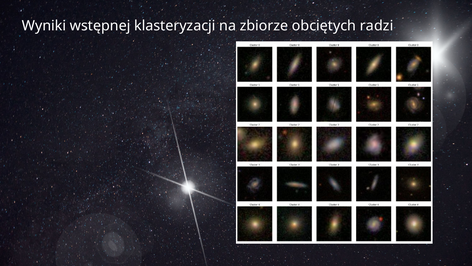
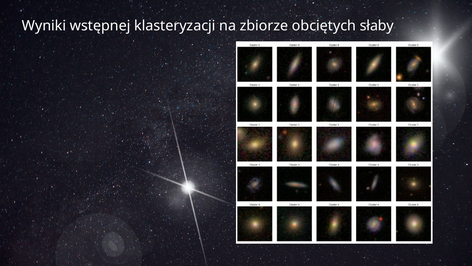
radzi: radzi -> słaby (377, 26)
